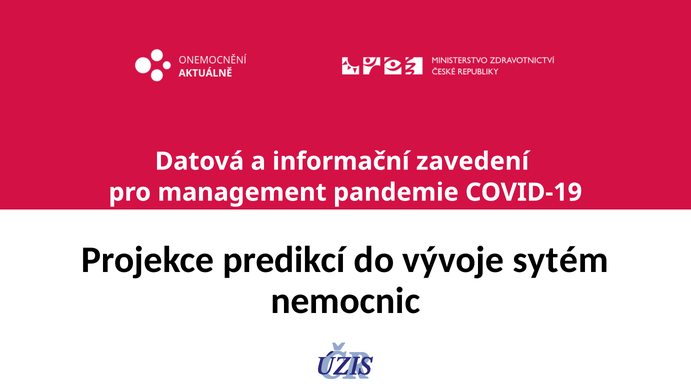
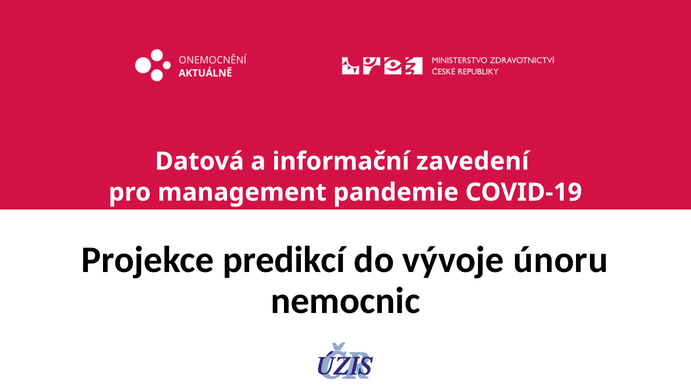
sytém: sytém -> únoru (561, 260)
